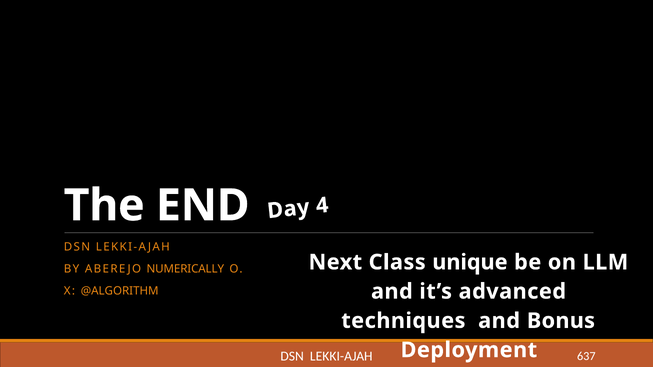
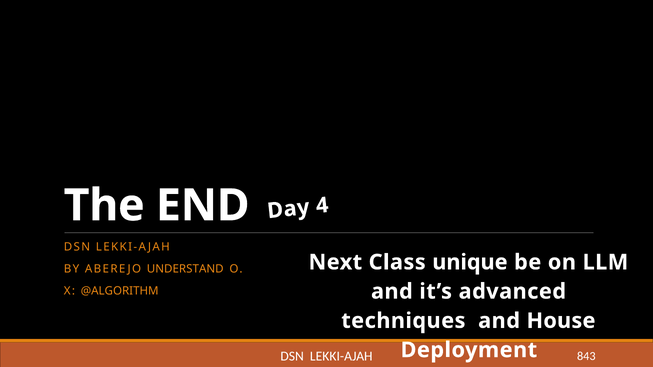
NUMERICALLY: NUMERICALLY -> UNDERSTAND (185, 269)
Bonus: Bonus -> House (561, 321)
637: 637 -> 843 (586, 356)
